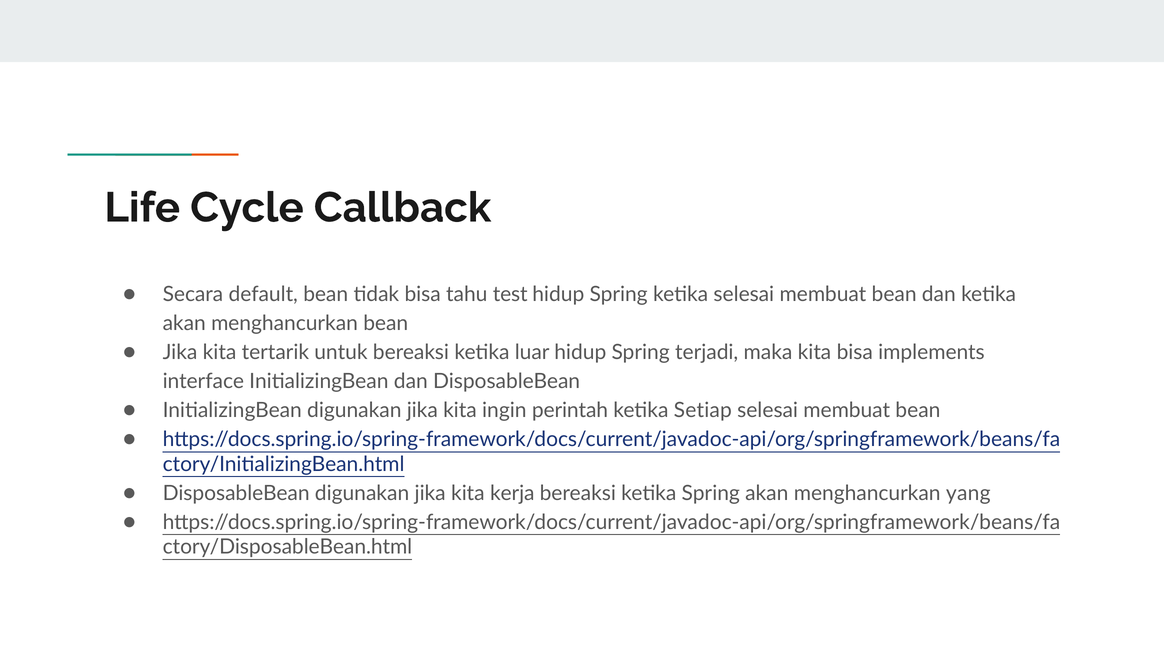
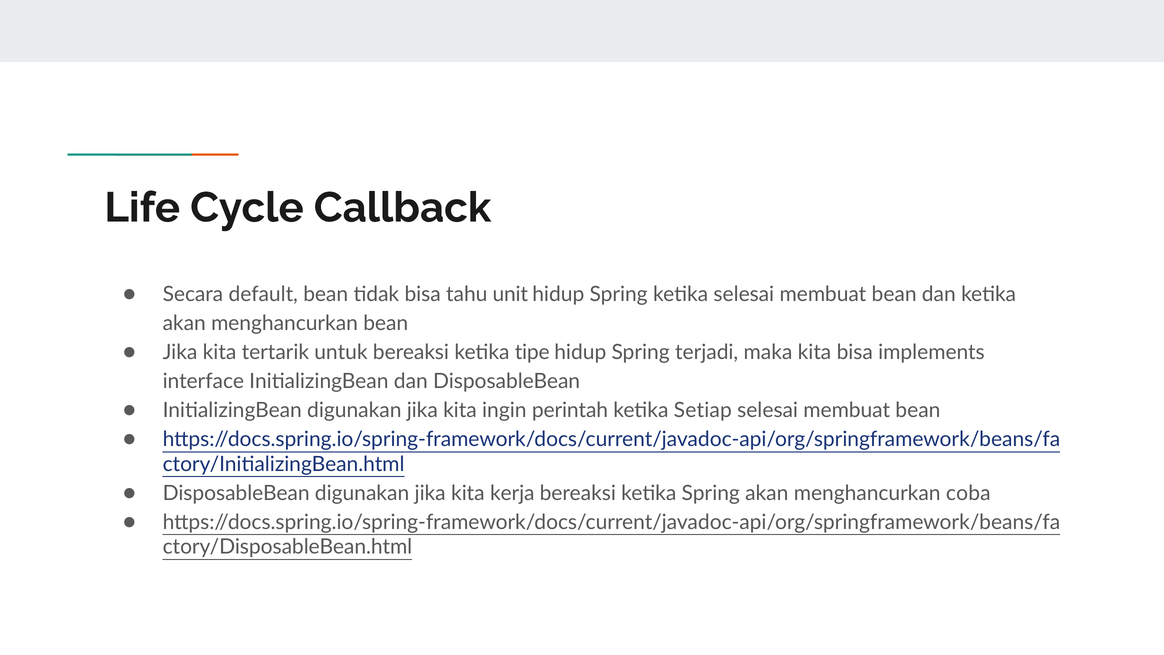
test: test -> unit (510, 294)
luar: luar -> tipe (532, 352)
yang: yang -> coba (968, 493)
